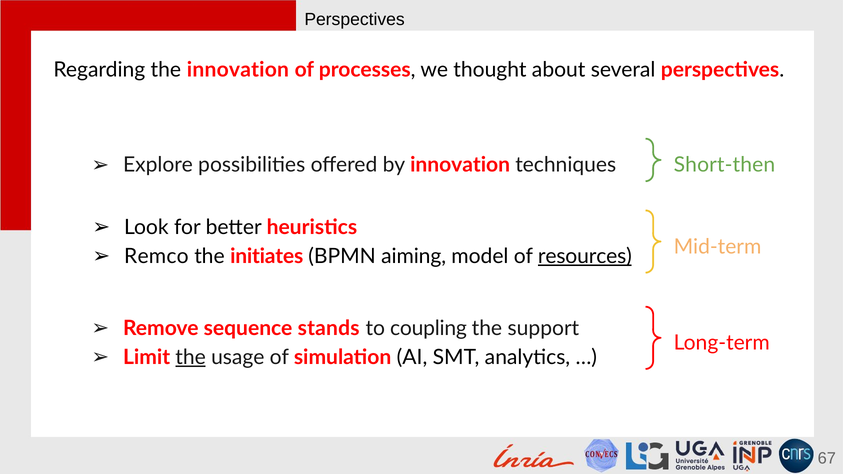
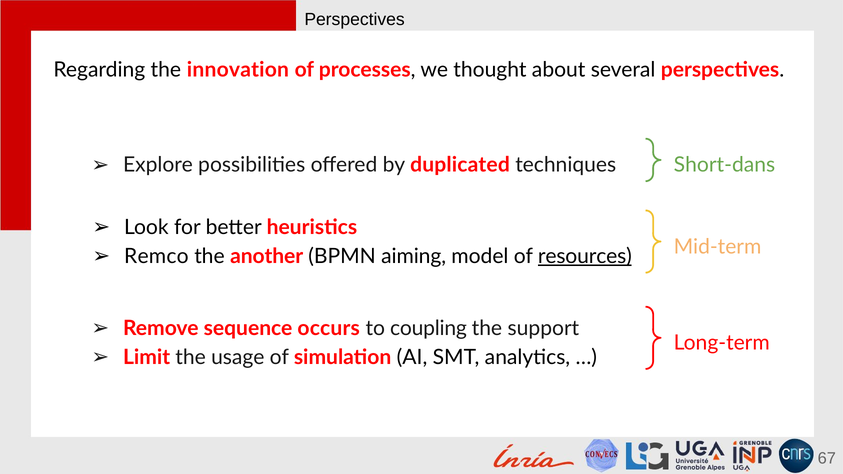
by innovation: innovation -> duplicated (460, 165)
Short-then: Short-then -> Short-dans (724, 165)
initiates: initiates -> another (267, 256)
stands: stands -> occurs (329, 328)
the underline: present -> none (191, 357)
